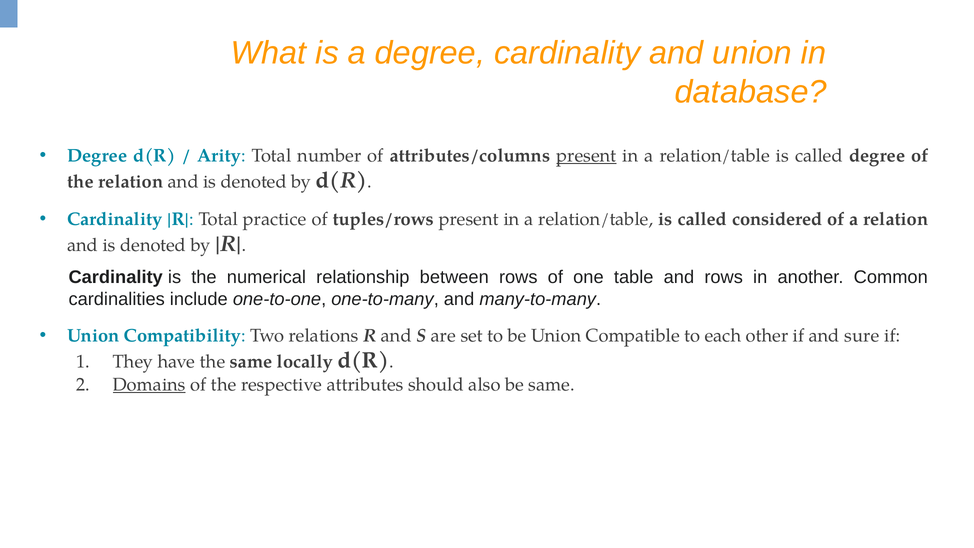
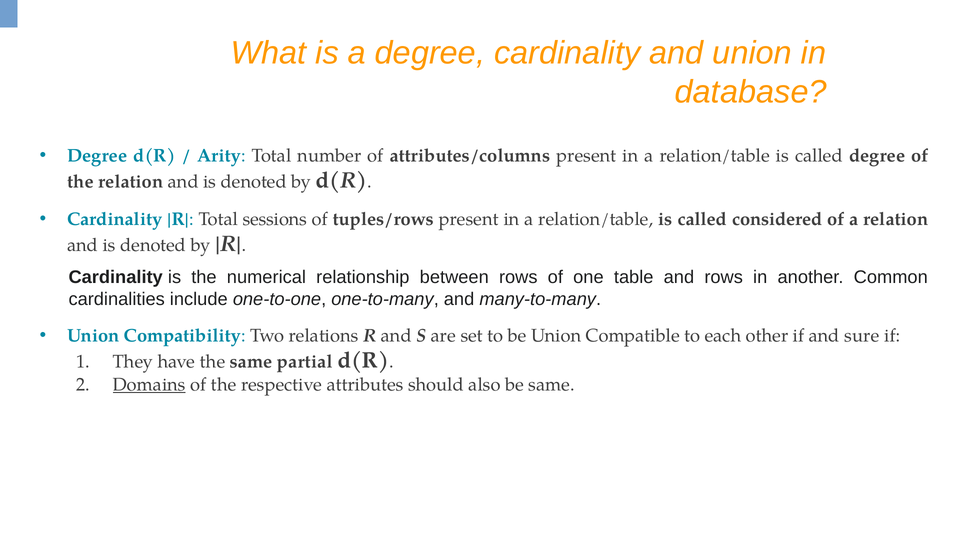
present underline: present -> none (586, 156)
practice: practice -> sessions (275, 219)
locally: locally -> partial (305, 362)
